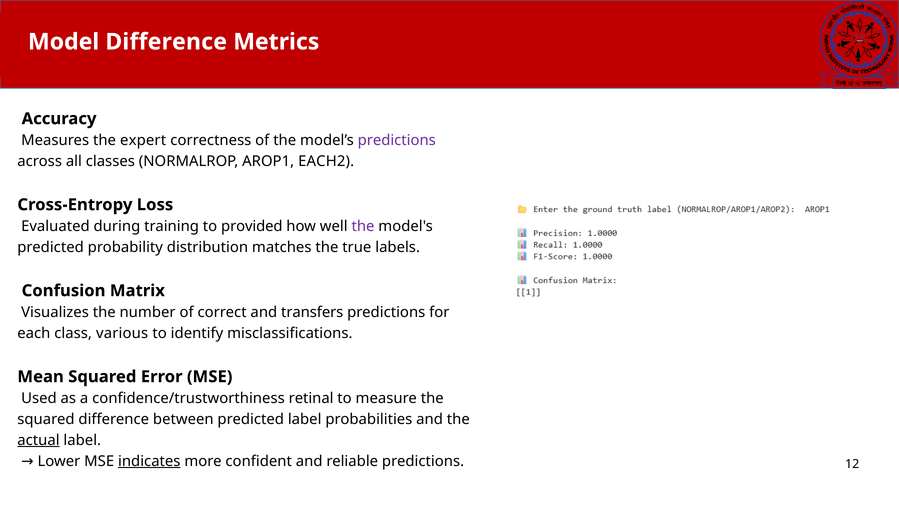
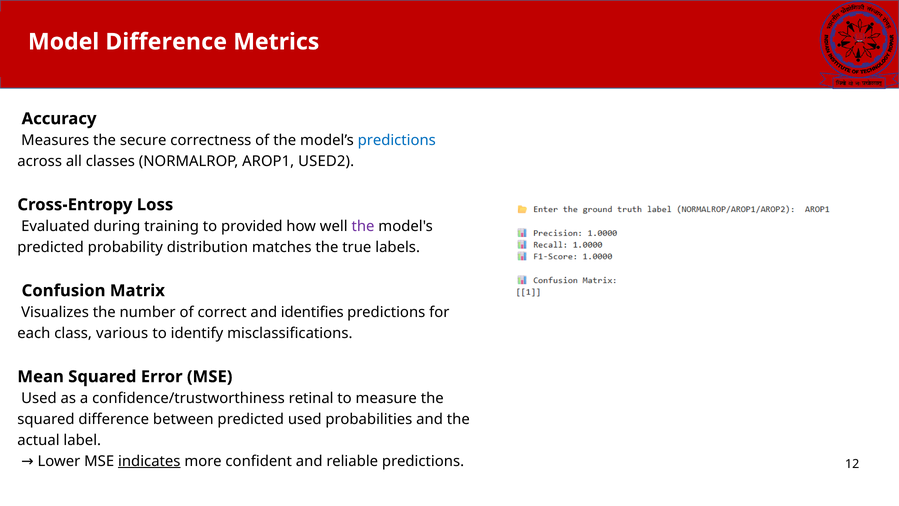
expert: expert -> secure (143, 140)
predictions colour: purple -> blue (397, 140)
EACH2: EACH2 -> USED2 (326, 161)
transfers: transfers -> identifies (312, 312)
predicted label: label -> used (305, 419)
actual underline: present -> none (38, 440)
